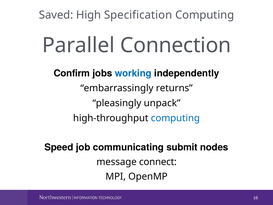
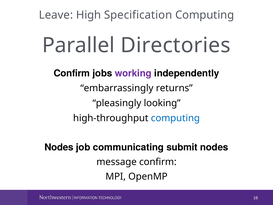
Saved: Saved -> Leave (56, 15)
Connection: Connection -> Directories (175, 45)
working colour: blue -> purple (133, 73)
unpack: unpack -> looking (162, 103)
Speed: Speed -> Nodes (59, 147)
message connect: connect -> confirm (158, 162)
